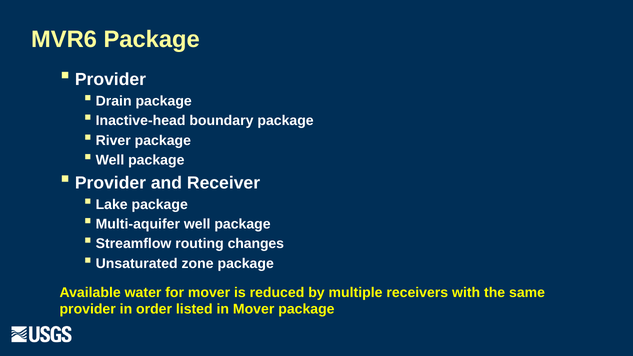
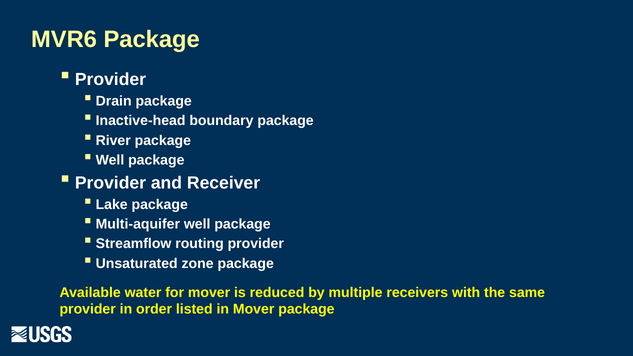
routing changes: changes -> provider (256, 244)
